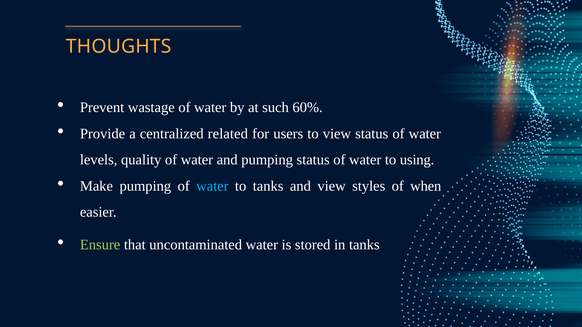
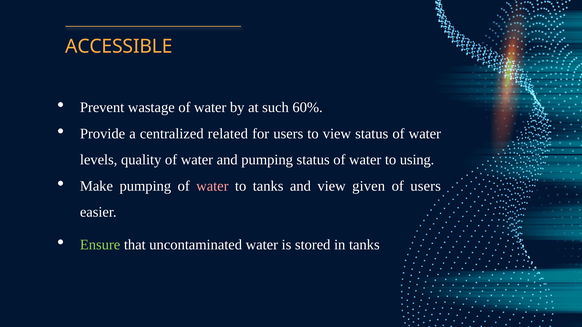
THOUGHTS: THOUGHTS -> ACCESSIBLE (119, 46)
water colour: light blue -> pink (212, 186)
styles: styles -> given (369, 186)
of when: when -> users (426, 186)
